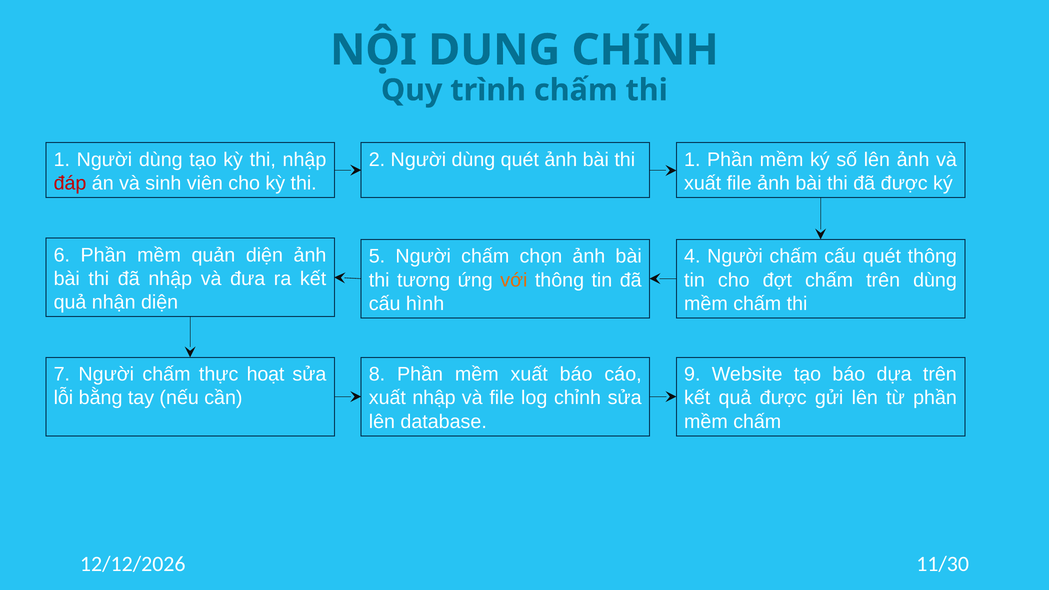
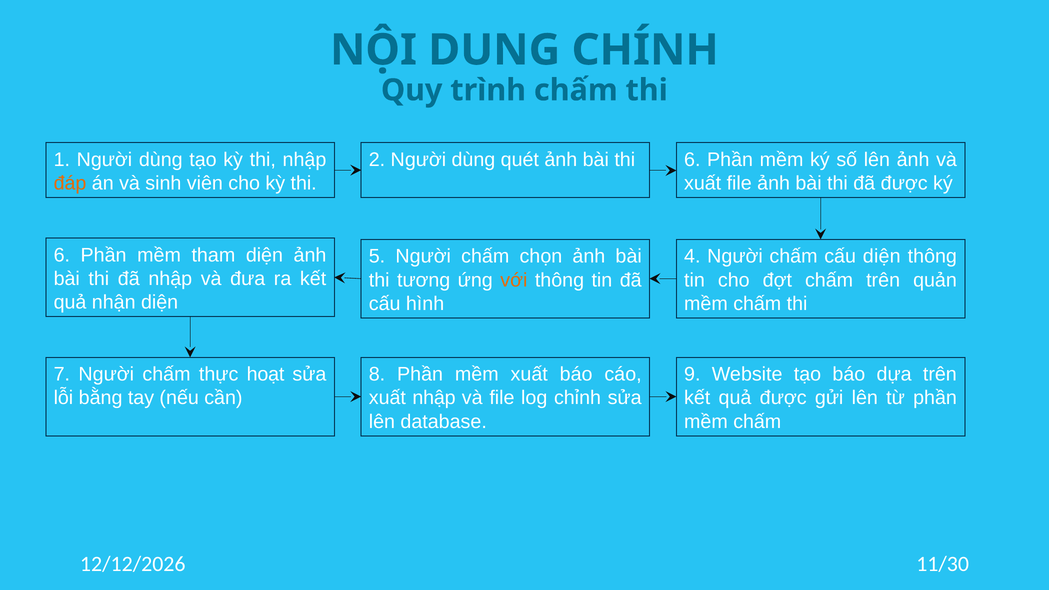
thi 1: 1 -> 6 (692, 160)
đáp colour: red -> orange (70, 183)
quản: quản -> tham (213, 255)
cấu quét: quét -> diện (882, 256)
trên dùng: dùng -> quản (935, 280)
